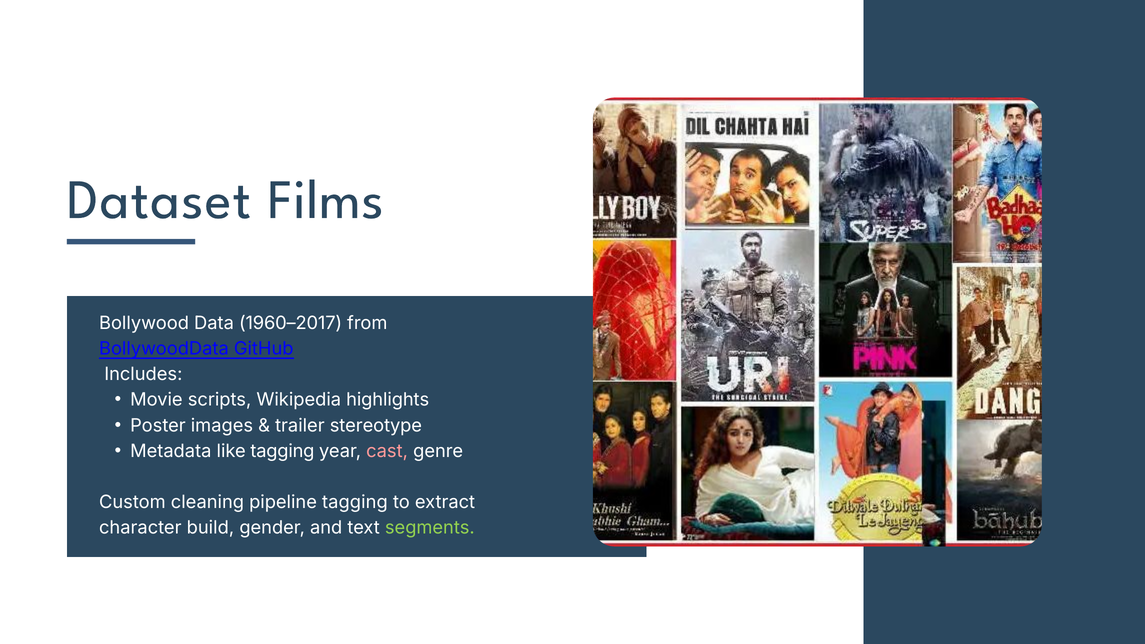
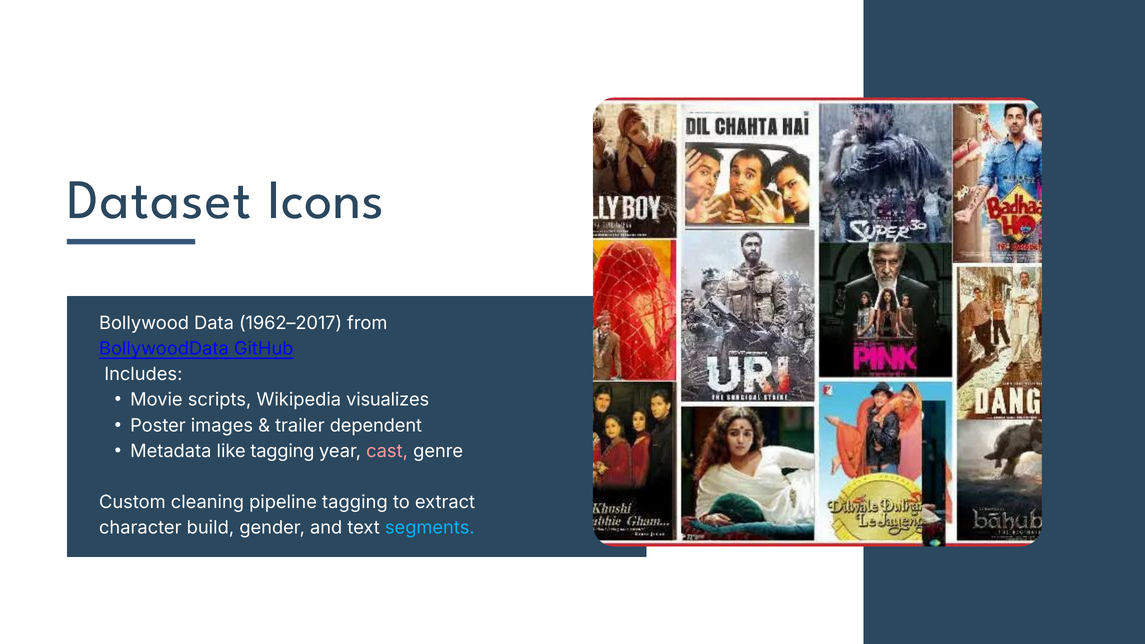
Films: Films -> Icons (326, 200)
1960–2017: 1960–2017 -> 1962–2017 (291, 323)
highlights: highlights -> visualizes (388, 400)
stereotype: stereotype -> dependent (376, 426)
segments colour: light green -> light blue (430, 528)
